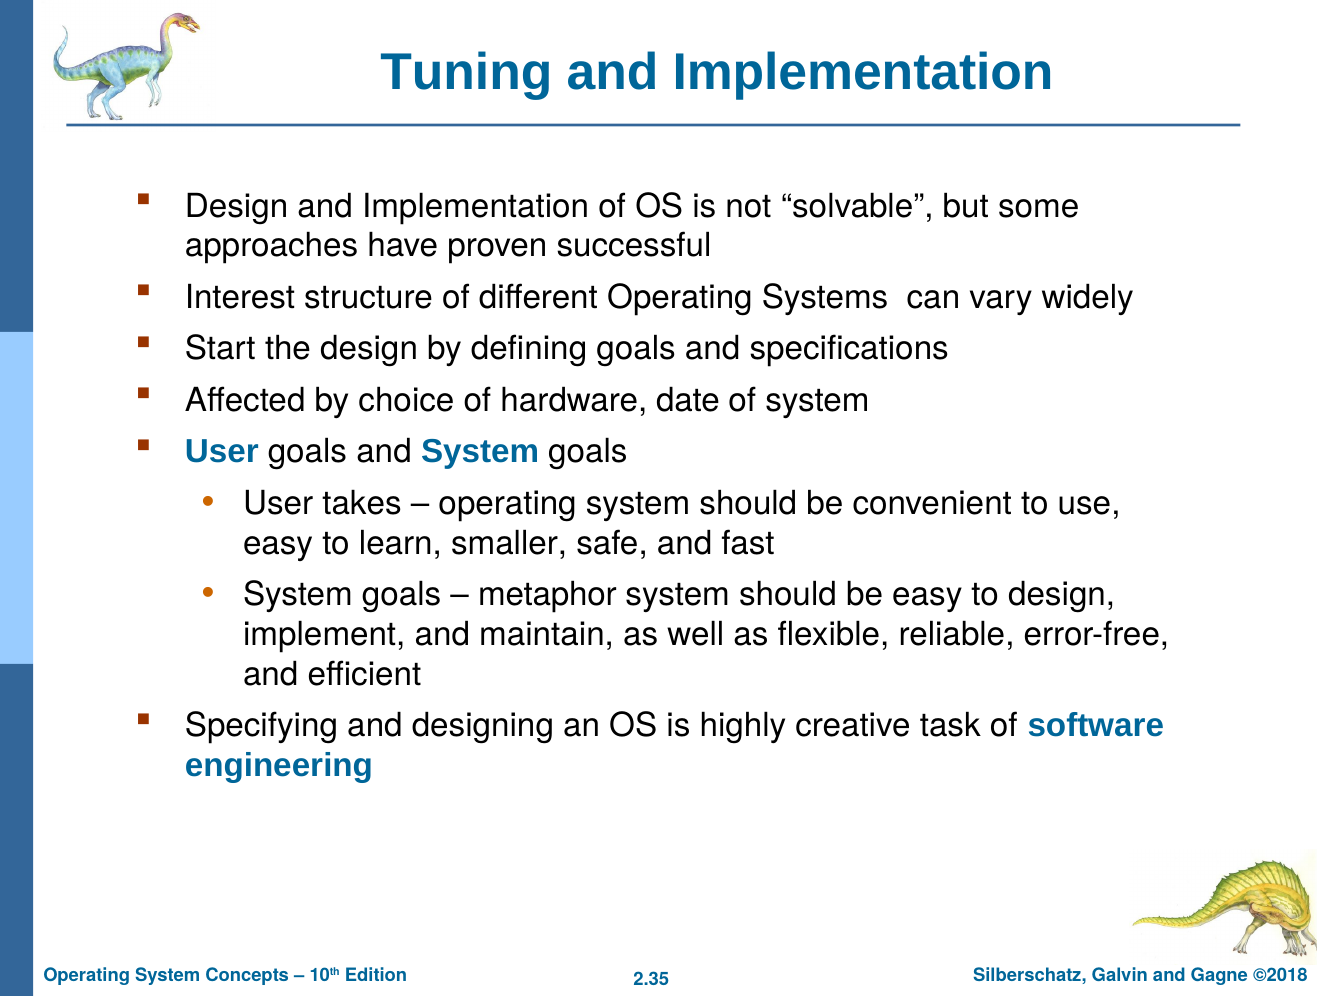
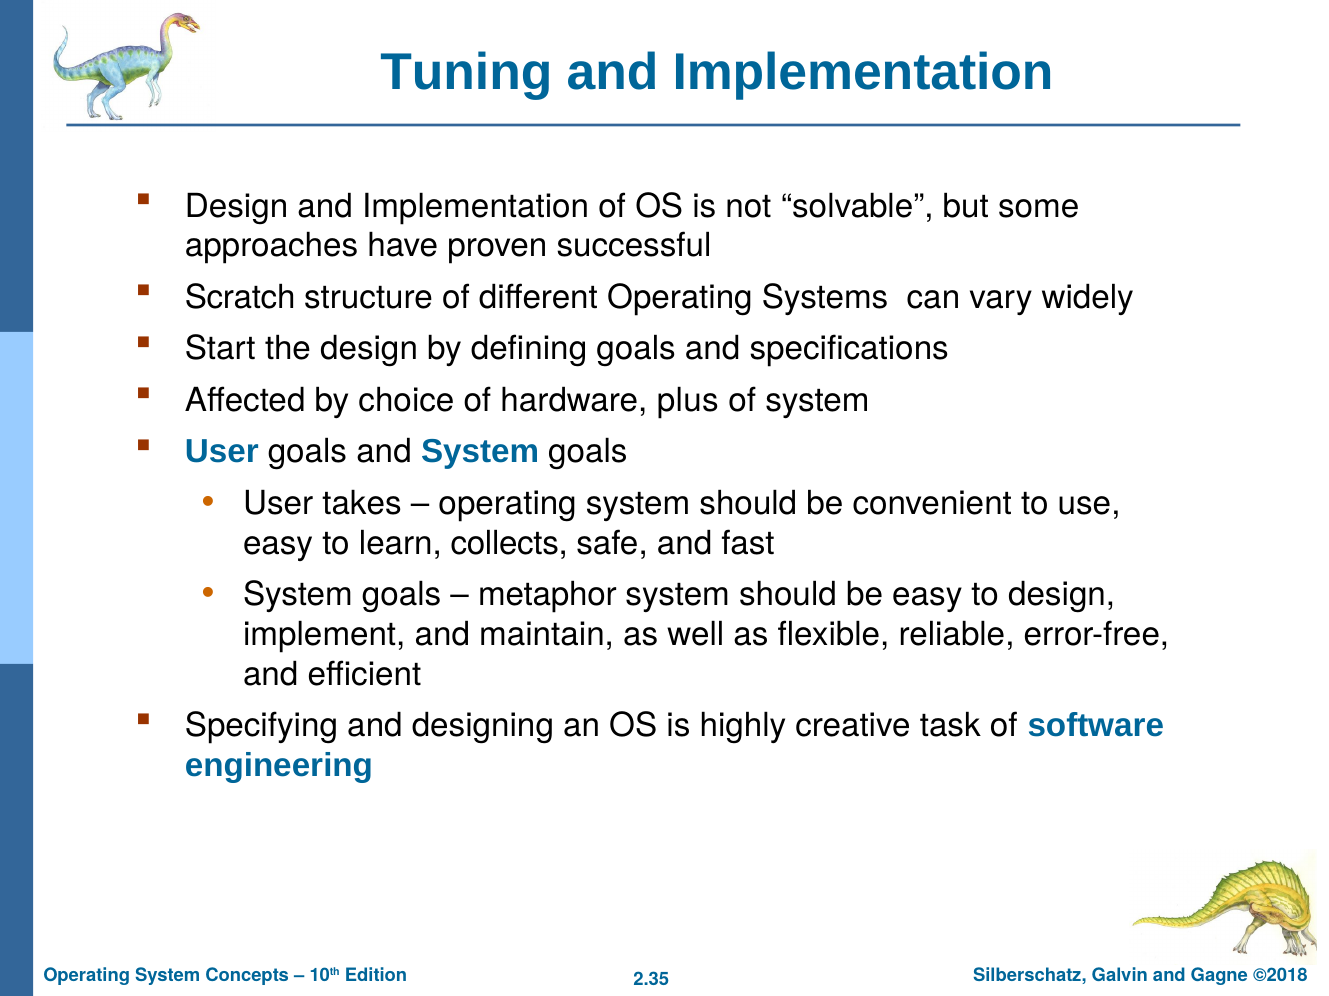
Interest: Interest -> Scratch (240, 298)
date: date -> plus (688, 401)
smaller: smaller -> collects (509, 544)
